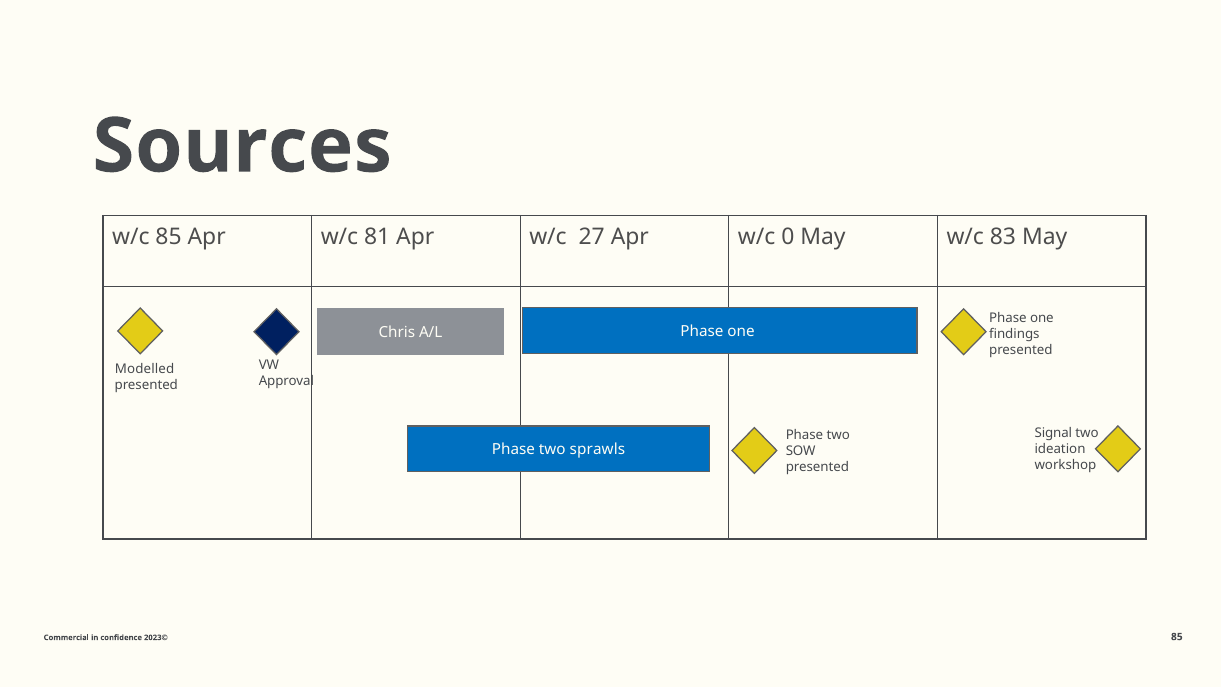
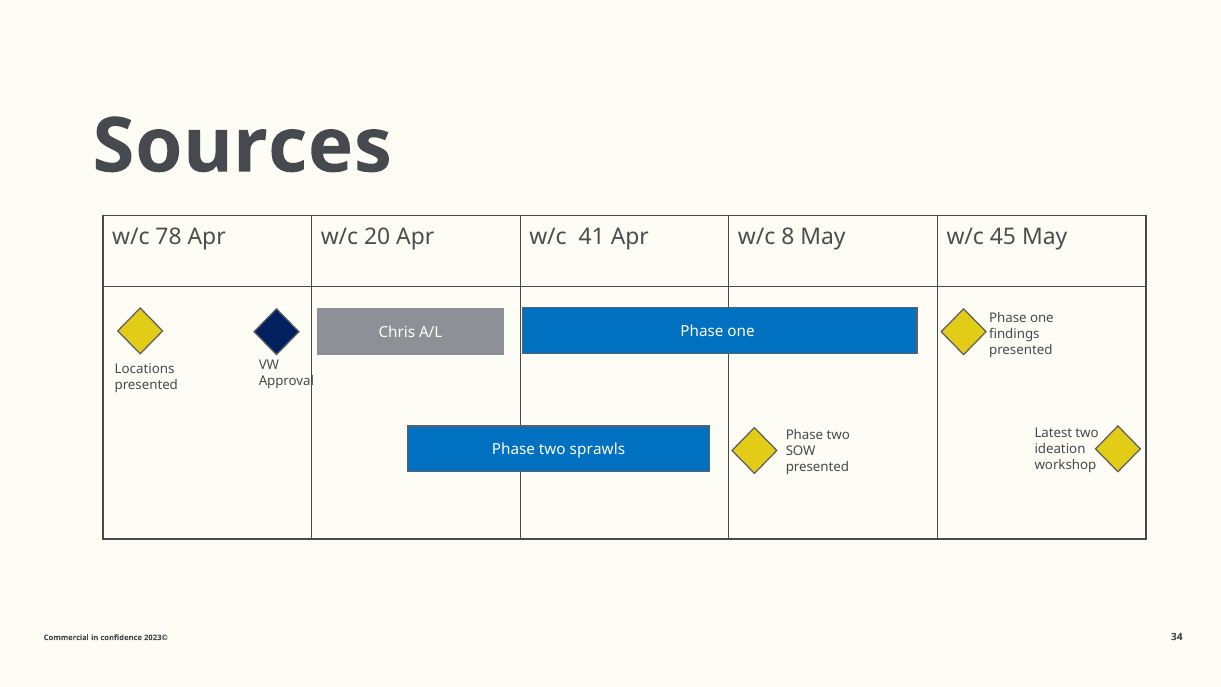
w/c 85: 85 -> 78 (169, 237)
81: 81 -> 20 (377, 237)
27: 27 -> 41 (592, 237)
0: 0 -> 8 (788, 237)
83: 83 -> 45 (1003, 237)
Modelled: Modelled -> Locations (145, 369)
Signal: Signal -> Latest (1053, 433)
2023© 85: 85 -> 34 (1177, 637)
